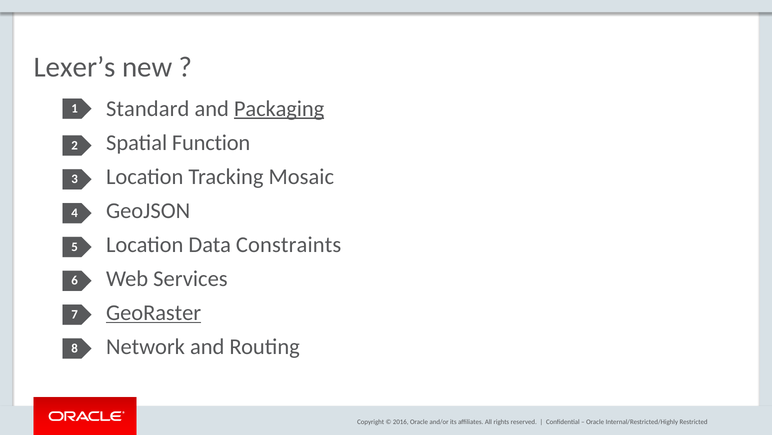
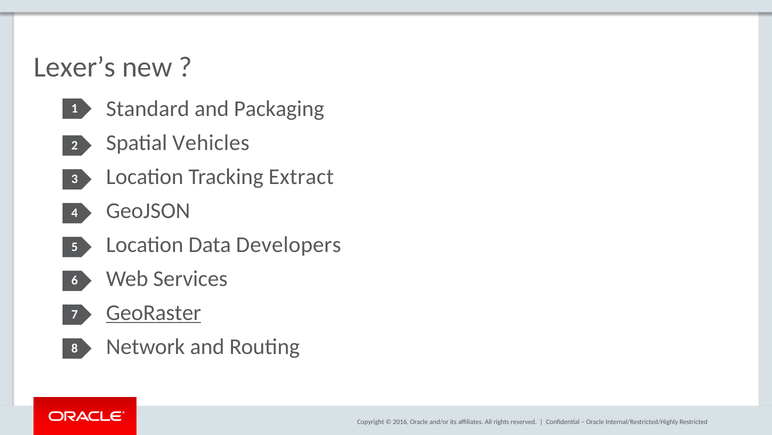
Packaging underline: present -> none (279, 109)
Function: Function -> Vehicles (211, 143)
Mosaic: Mosaic -> Extract (301, 177)
Constraints: Constraints -> Developers (289, 244)
